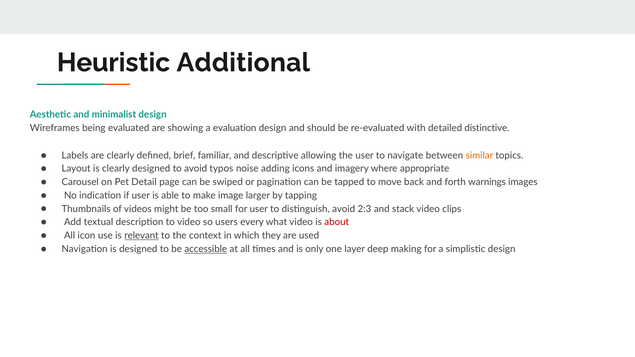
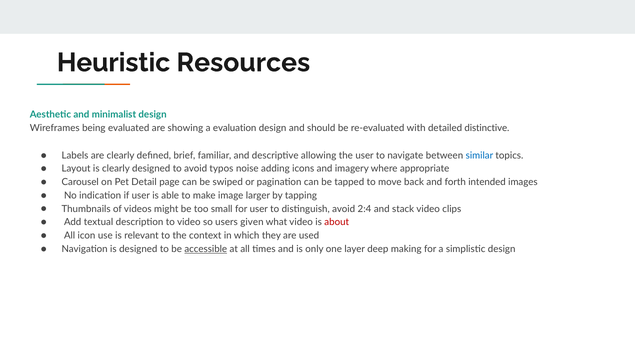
Additional: Additional -> Resources (243, 63)
similar colour: orange -> blue (479, 155)
warnings: warnings -> intended (487, 182)
2:3: 2:3 -> 2:4 (364, 209)
every: every -> given (252, 222)
relevant underline: present -> none (141, 236)
